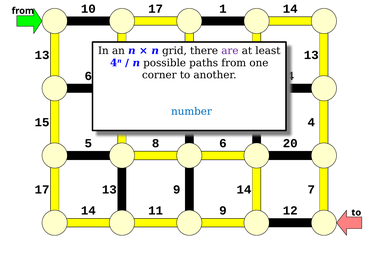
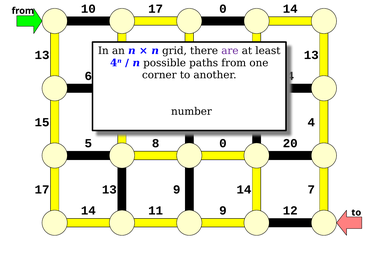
10 1: 1 -> 0 (223, 9)
number colour: blue -> black (191, 112)
8 6: 6 -> 0 (223, 143)
